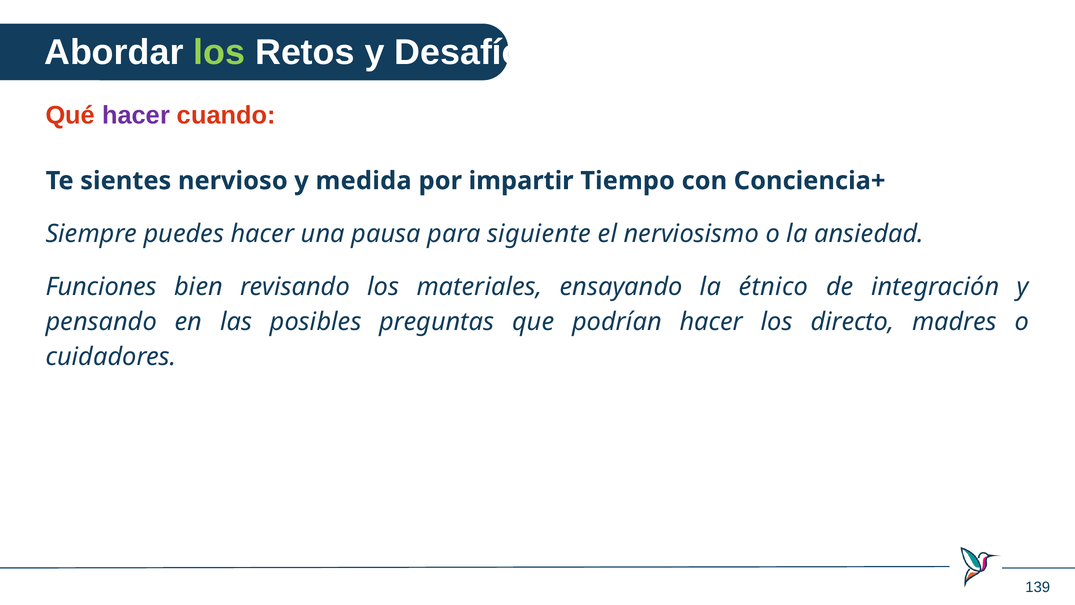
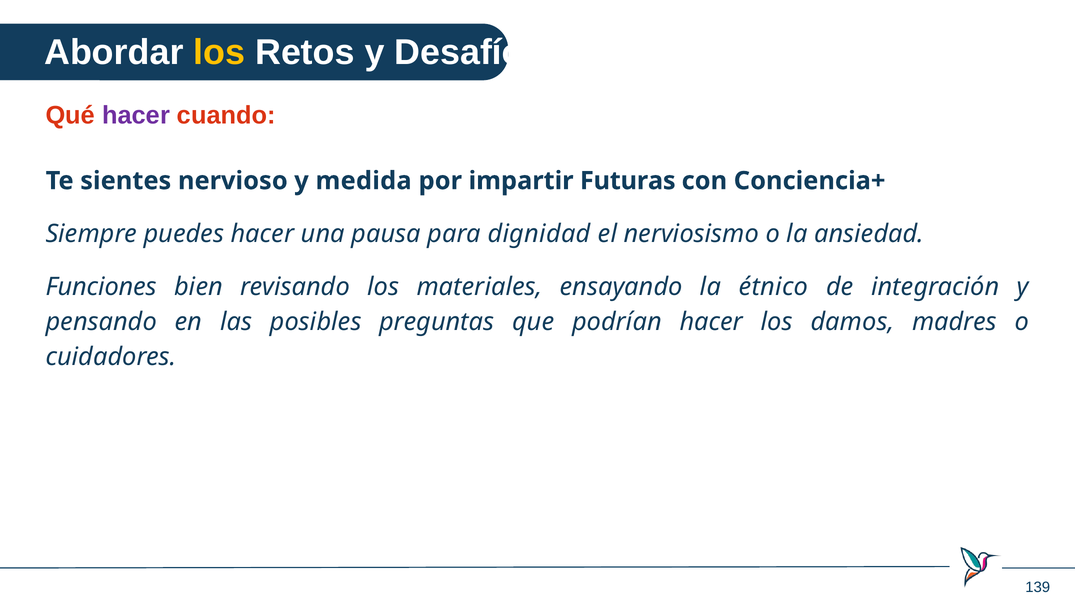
los colour: light green -> yellow (219, 53)
Tiempo: Tiempo -> Futuras (628, 181)
siguiente: siguiente -> dignidad (539, 234)
directo: directo -> damos (852, 322)
